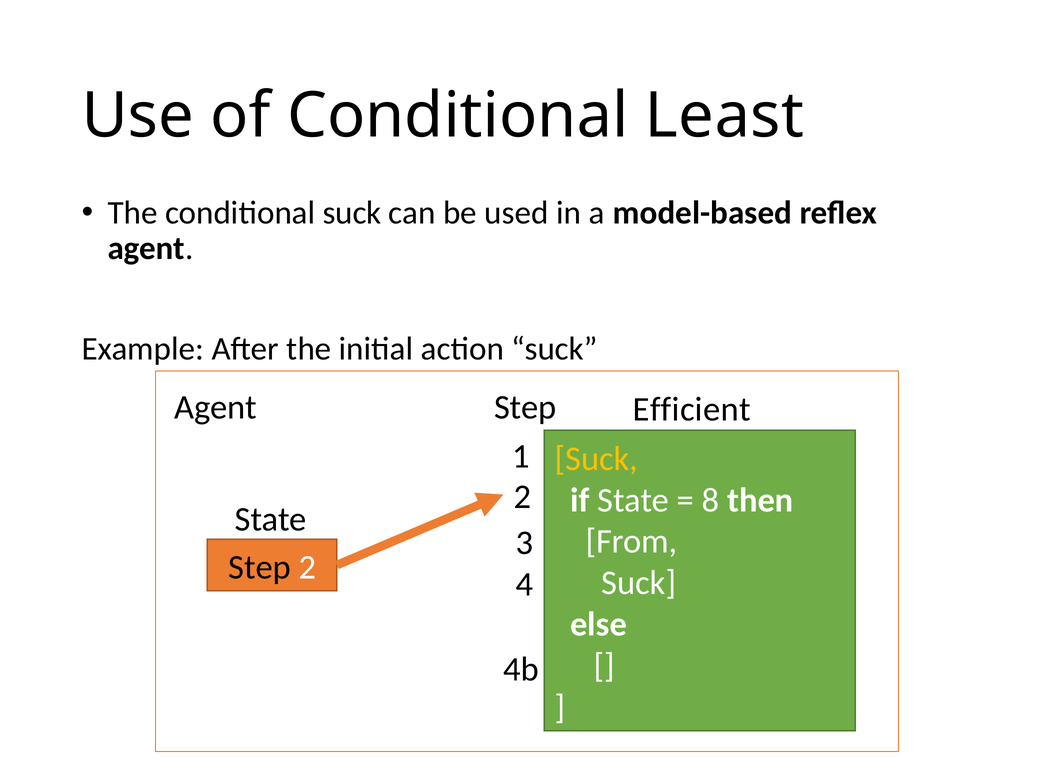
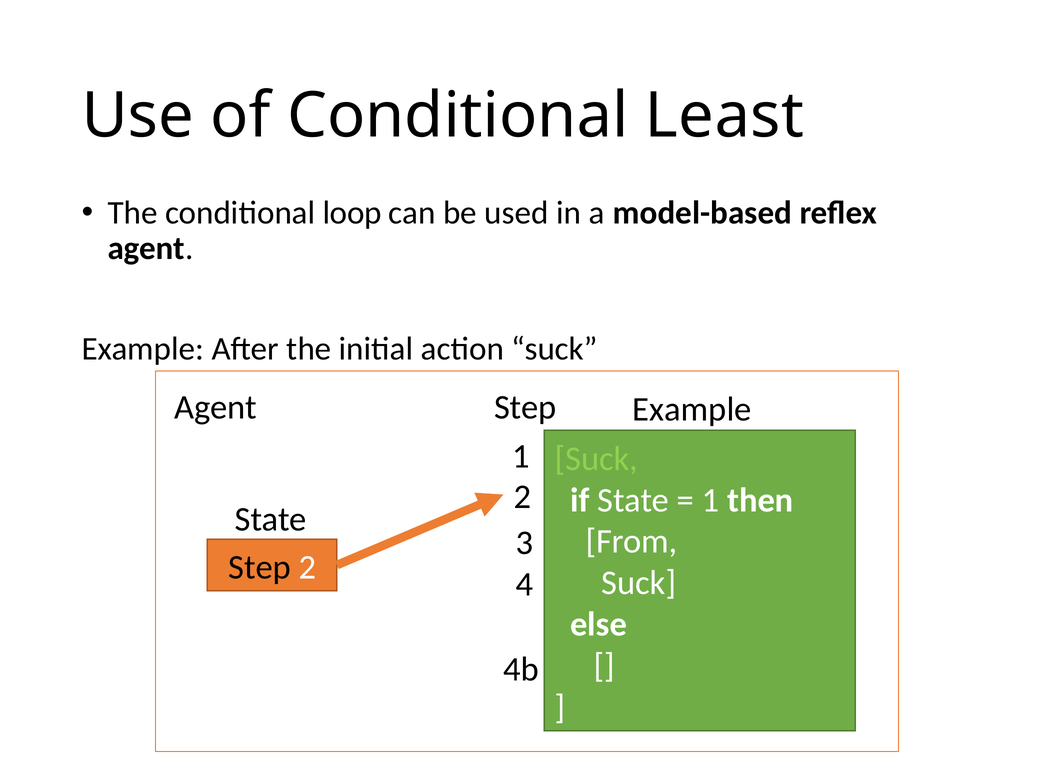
conditional suck: suck -> loop (352, 213)
Efficient: Efficient -> Example (692, 410)
Suck colour: yellow -> light green (596, 459)
8: 8 -> 1 (711, 501)
